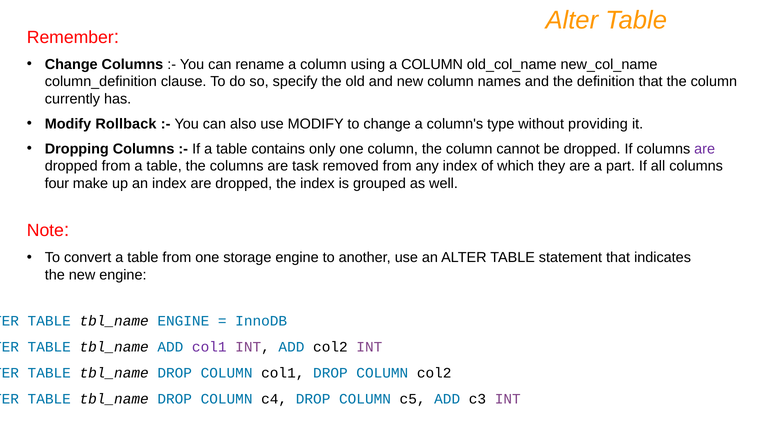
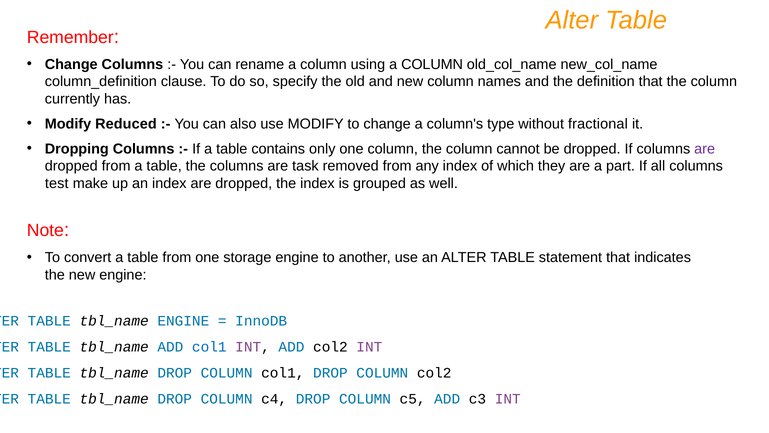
Rollback: Rollback -> Reduced (126, 124)
providing: providing -> fractional (598, 124)
four: four -> test (57, 183)
col1 colour: purple -> blue (209, 347)
